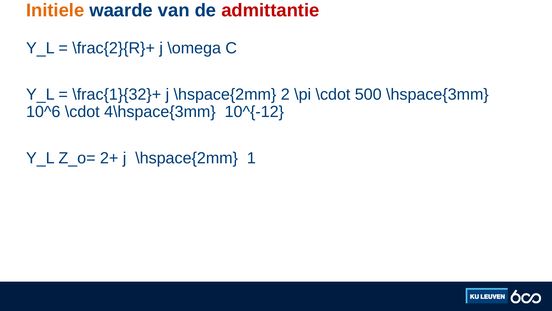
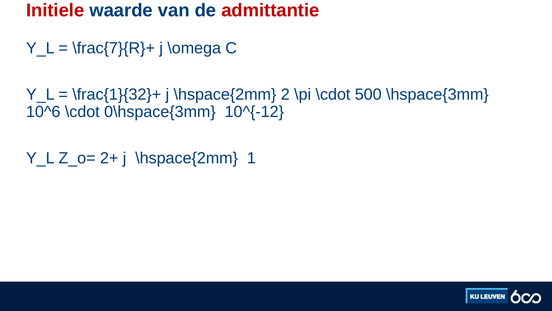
Initiele colour: orange -> red (55, 11)
\frac{2}{R}+: \frac{2}{R}+ -> \frac{7}{R}+ (114, 48)
4\hspace{3mm: 4\hspace{3mm -> 0\hspace{3mm (160, 112)
